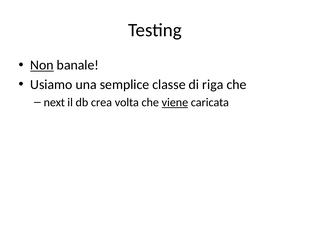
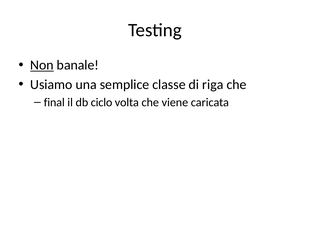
next: next -> final (54, 102)
crea: crea -> ciclo (102, 102)
viene underline: present -> none (175, 102)
